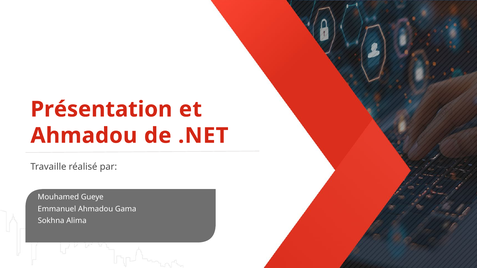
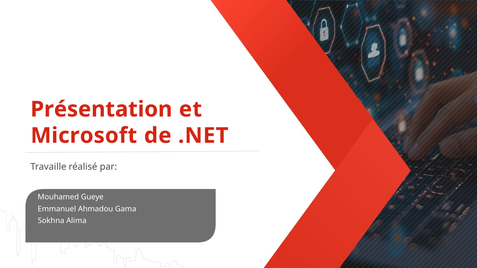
Ahmadou: Ahmadou -> Microsoft (84, 136)
